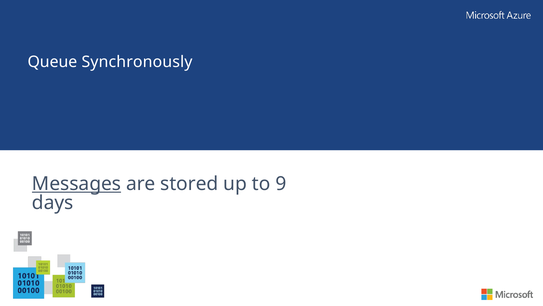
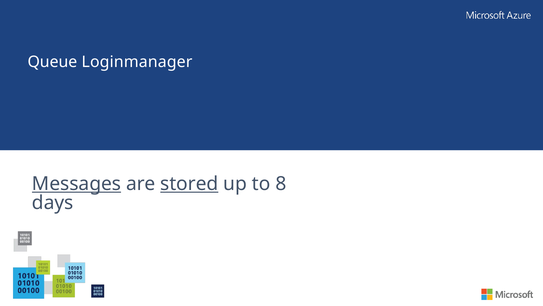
Synchronously: Synchronously -> Loginmanager (137, 62)
stored underline: none -> present (189, 184)
9: 9 -> 8 (281, 184)
